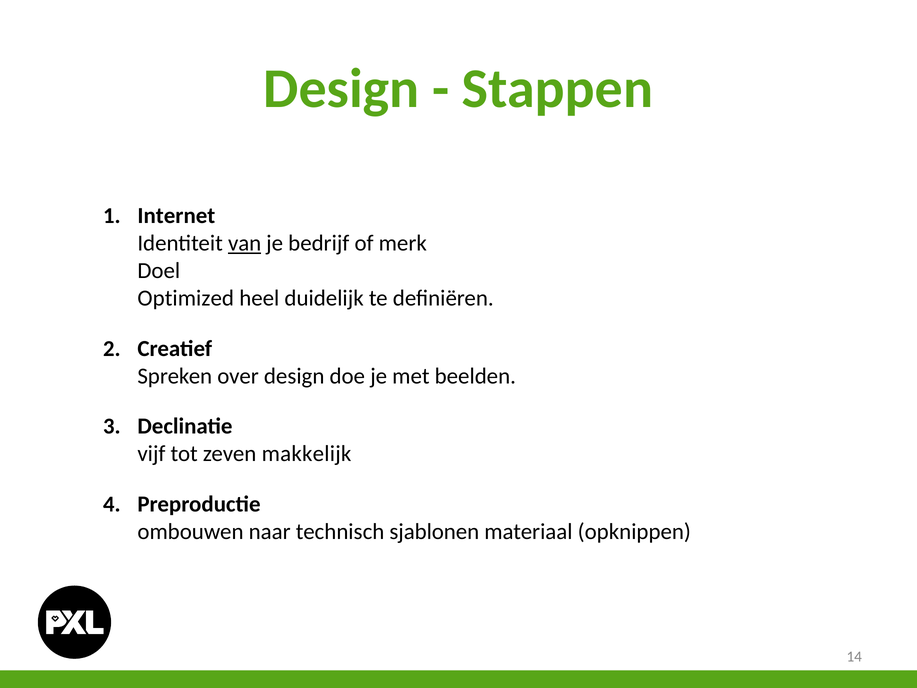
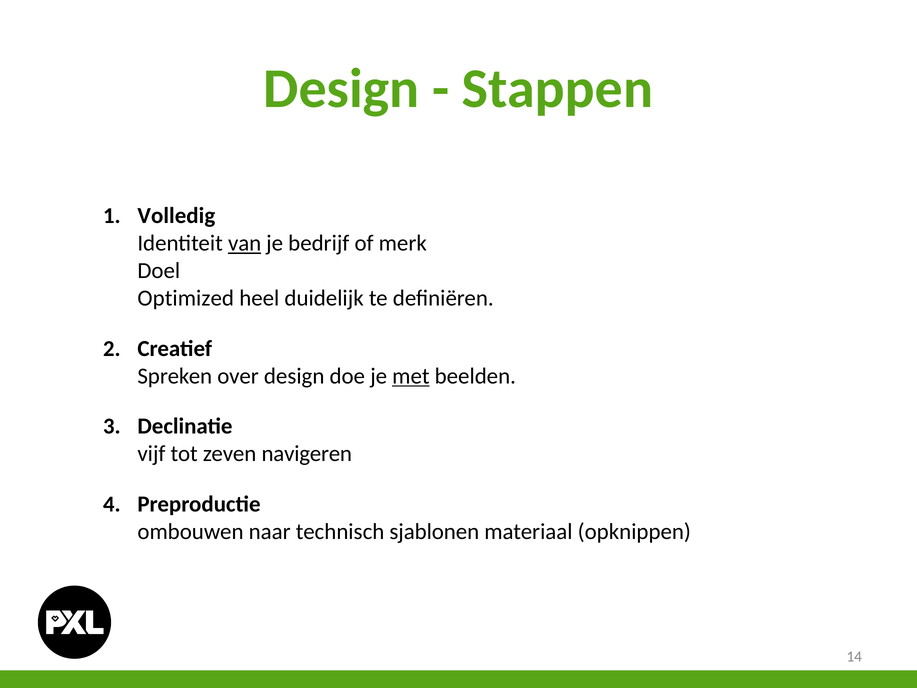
Internet: Internet -> Volledig (176, 216)
met underline: none -> present (411, 376)
makkelijk: makkelijk -> navigeren (307, 454)
